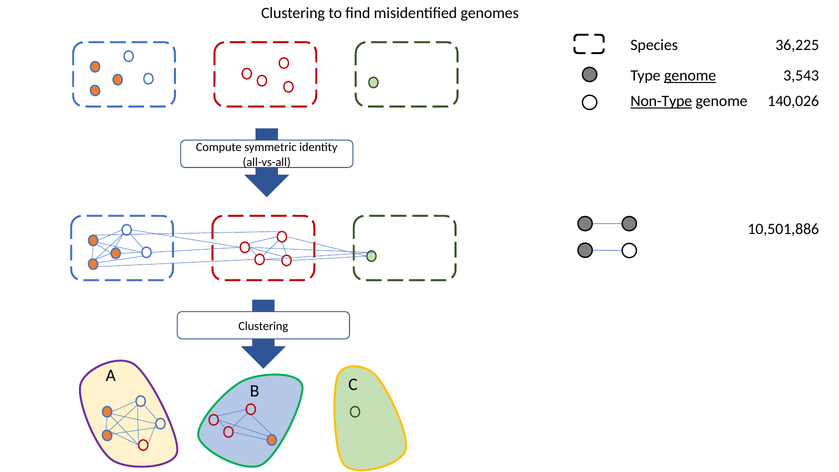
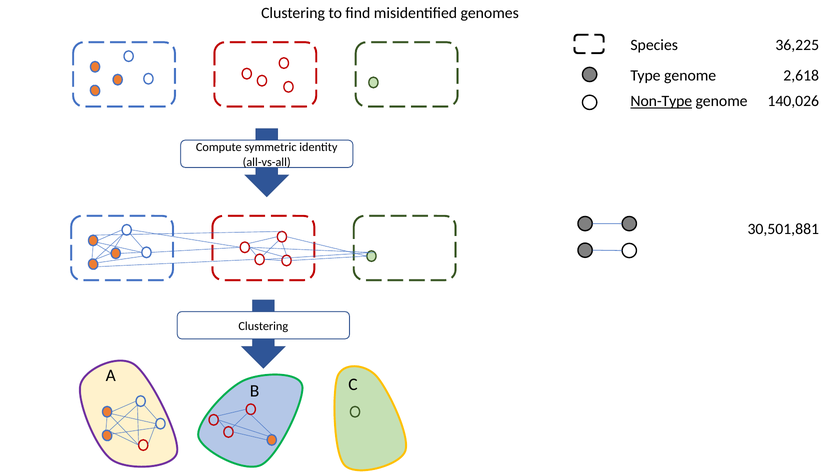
genome underline: present -> none (690, 76)
3,543: 3,543 -> 2,618 (801, 76)
10,501,886: 10,501,886 -> 30,501,881 (783, 229)
